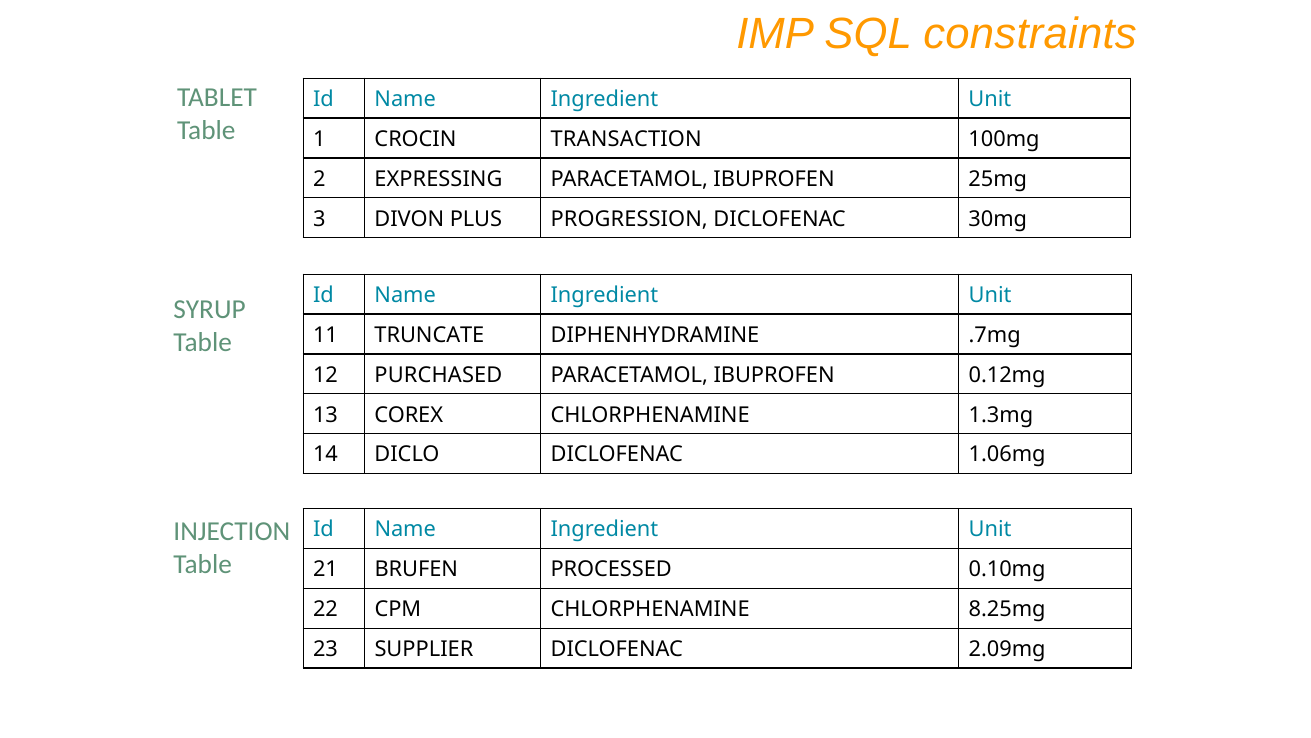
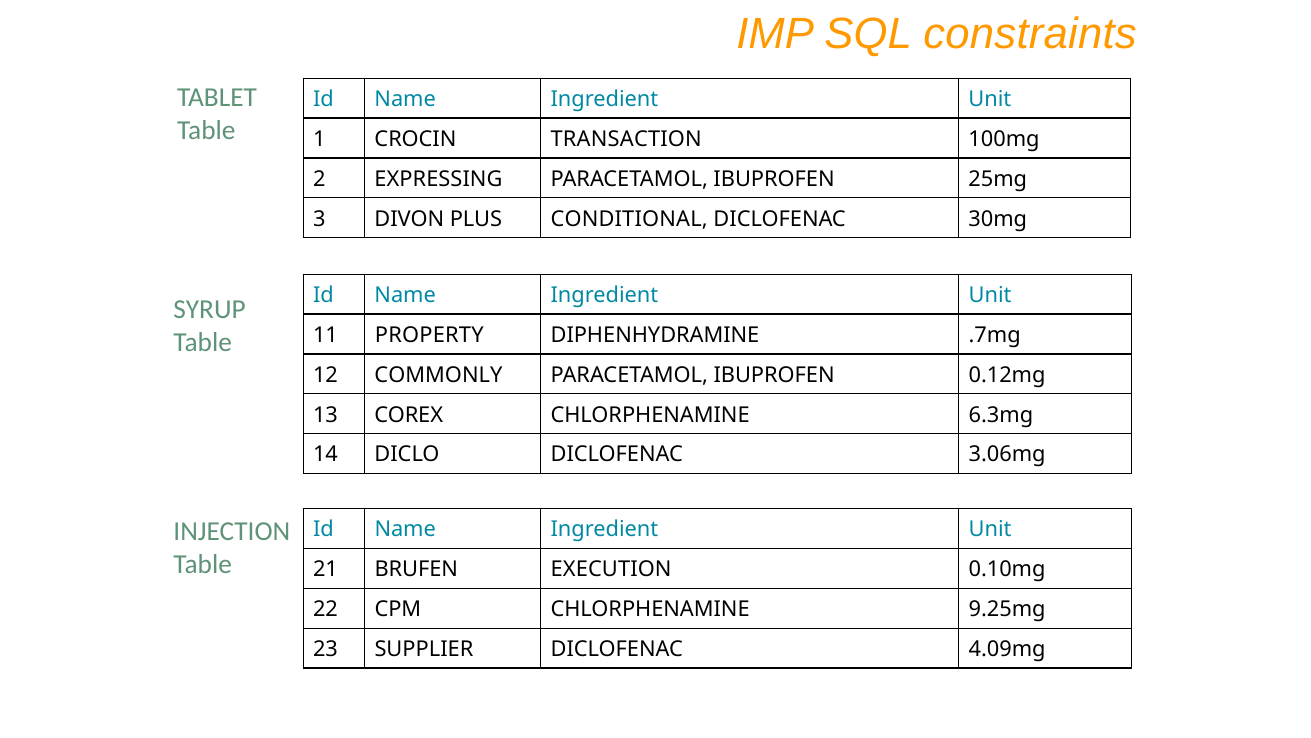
PROGRESSION: PROGRESSION -> CONDITIONAL (629, 219)
TRUNCATE: TRUNCATE -> PROPERTY (429, 335)
PURCHASED: PURCHASED -> COMMONLY (438, 375)
1.3mg: 1.3mg -> 6.3mg (1001, 415)
1.06mg: 1.06mg -> 3.06mg (1007, 454)
PROCESSED: PROCESSED -> EXECUTION (611, 569)
8.25mg: 8.25mg -> 9.25mg (1007, 609)
2.09mg: 2.09mg -> 4.09mg (1007, 649)
